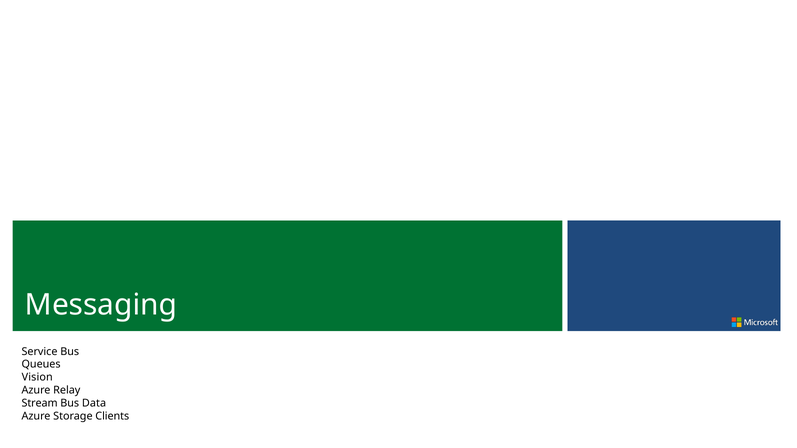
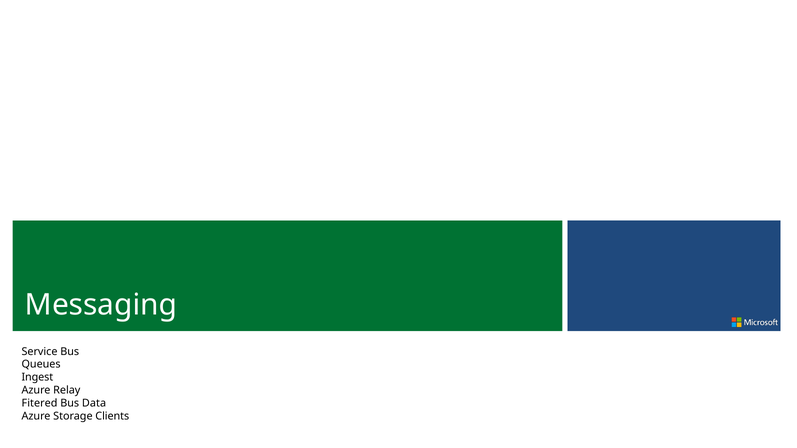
Vision: Vision -> Ingest (37, 378)
Stream: Stream -> Fitered (40, 404)
